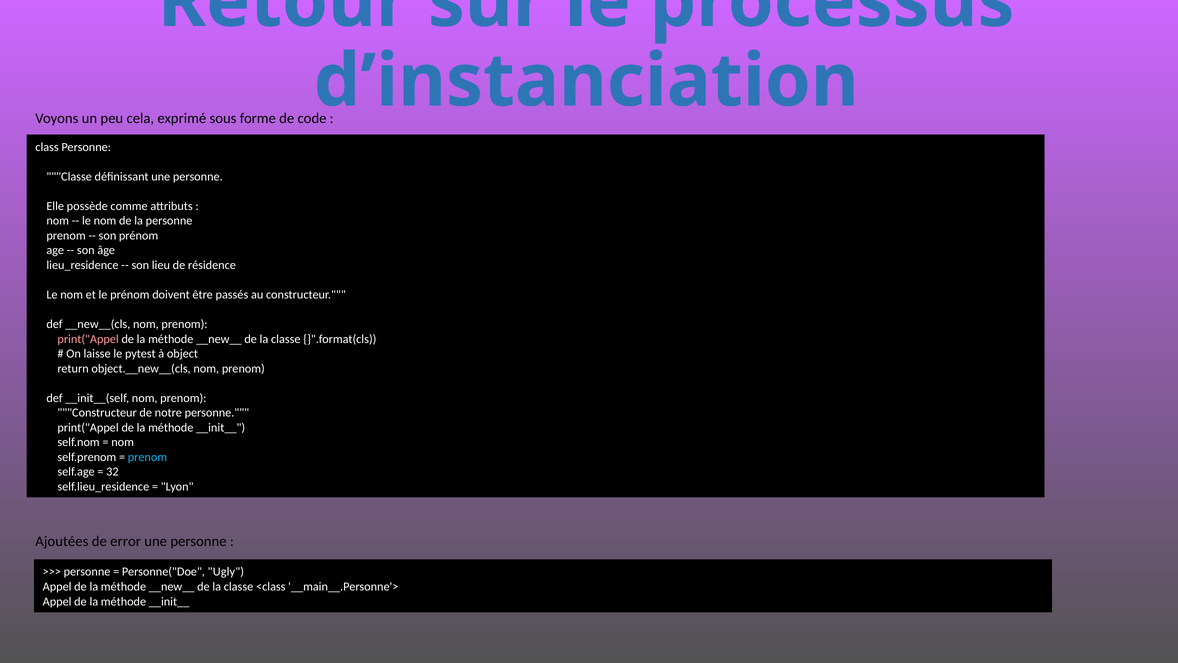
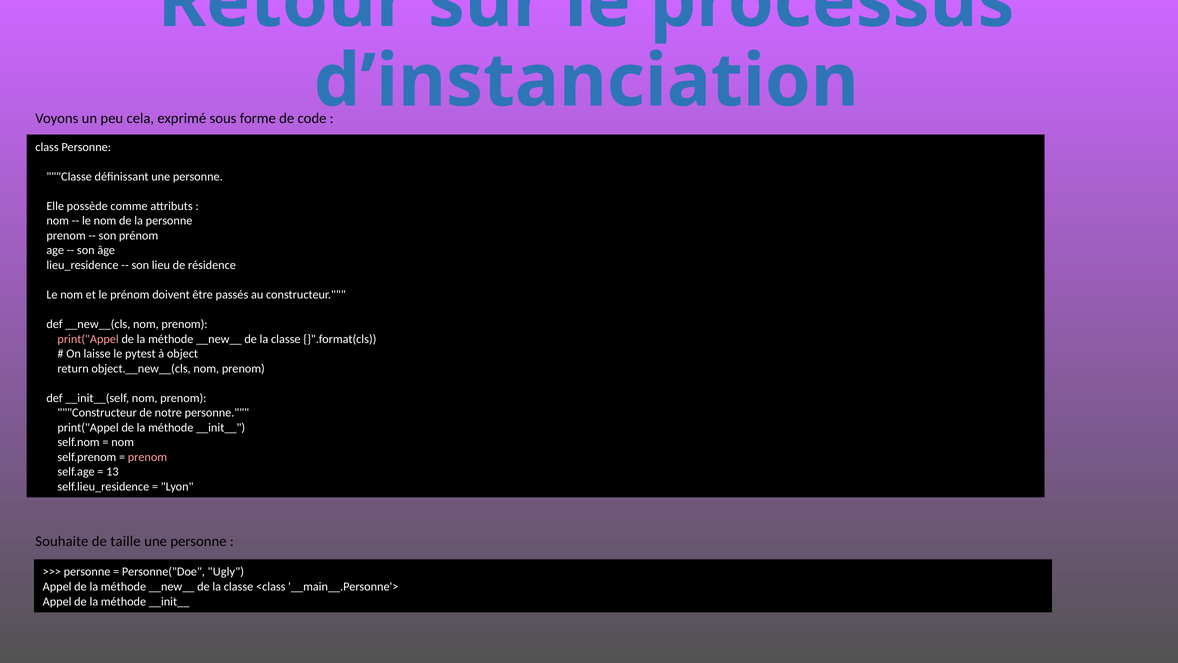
prenom colour: light blue -> pink (147, 457)
32: 32 -> 13 (112, 472)
Ajoutées: Ajoutées -> Souhaite (62, 541)
error: error -> taille (126, 541)
